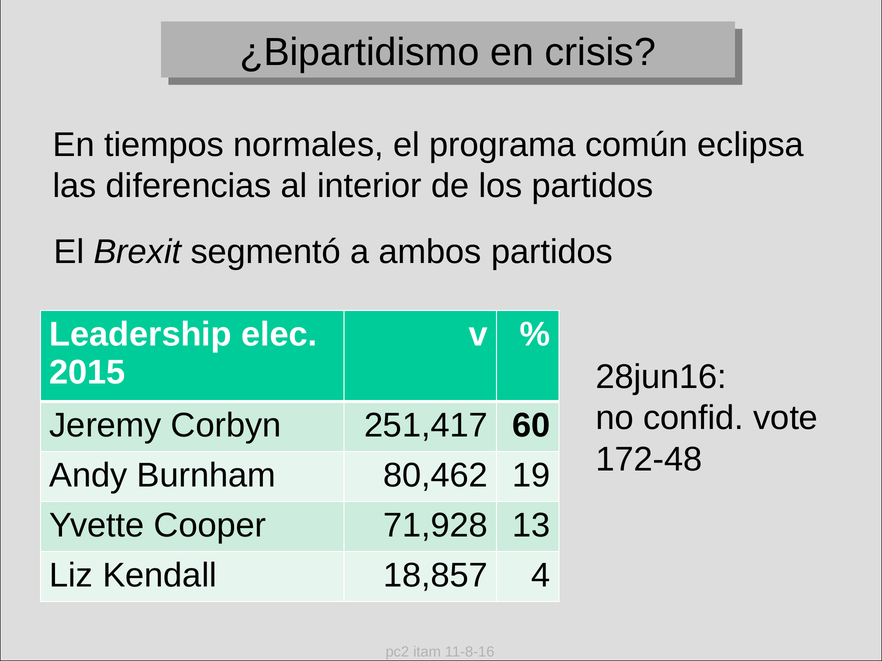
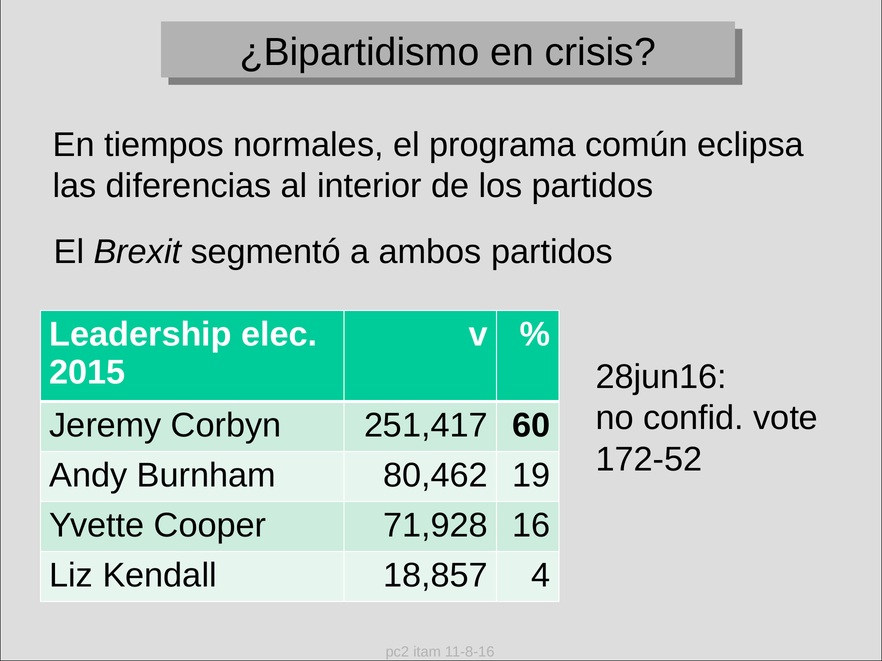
172-48: 172-48 -> 172-52 (649, 460)
13: 13 -> 16 (531, 526)
